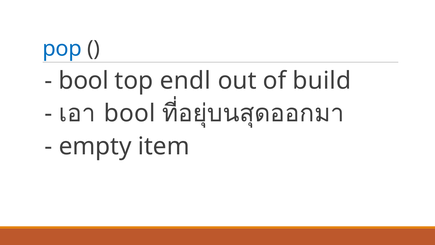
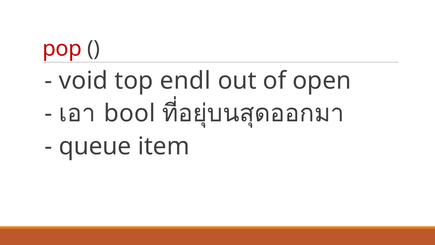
pop colour: blue -> red (62, 49)
bool: bool -> void (83, 81)
build: build -> open (322, 81)
empty: empty -> queue (95, 146)
